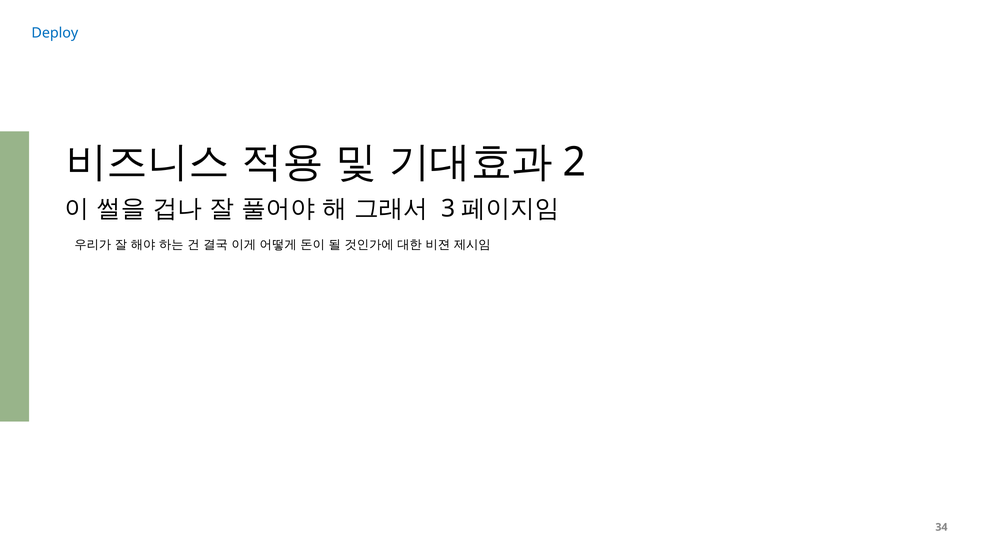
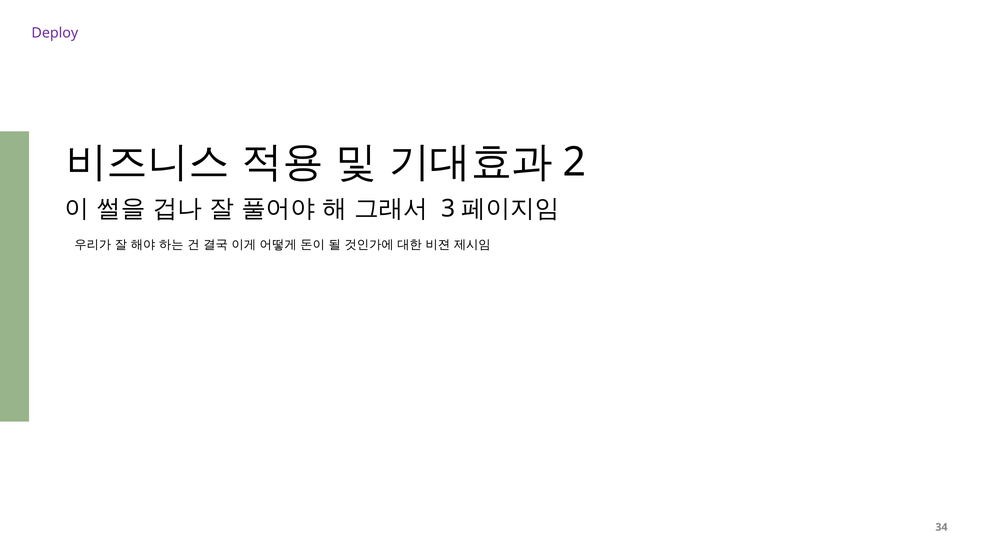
Deploy colour: blue -> purple (55, 33)
